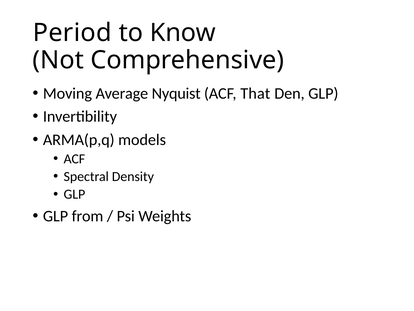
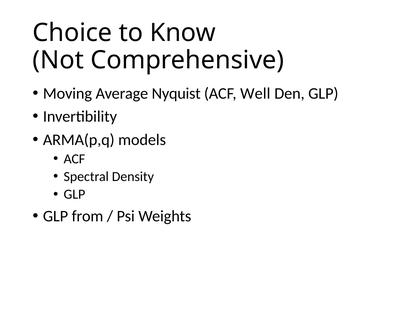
Period: Period -> Choice (72, 33)
That: That -> Well (255, 93)
